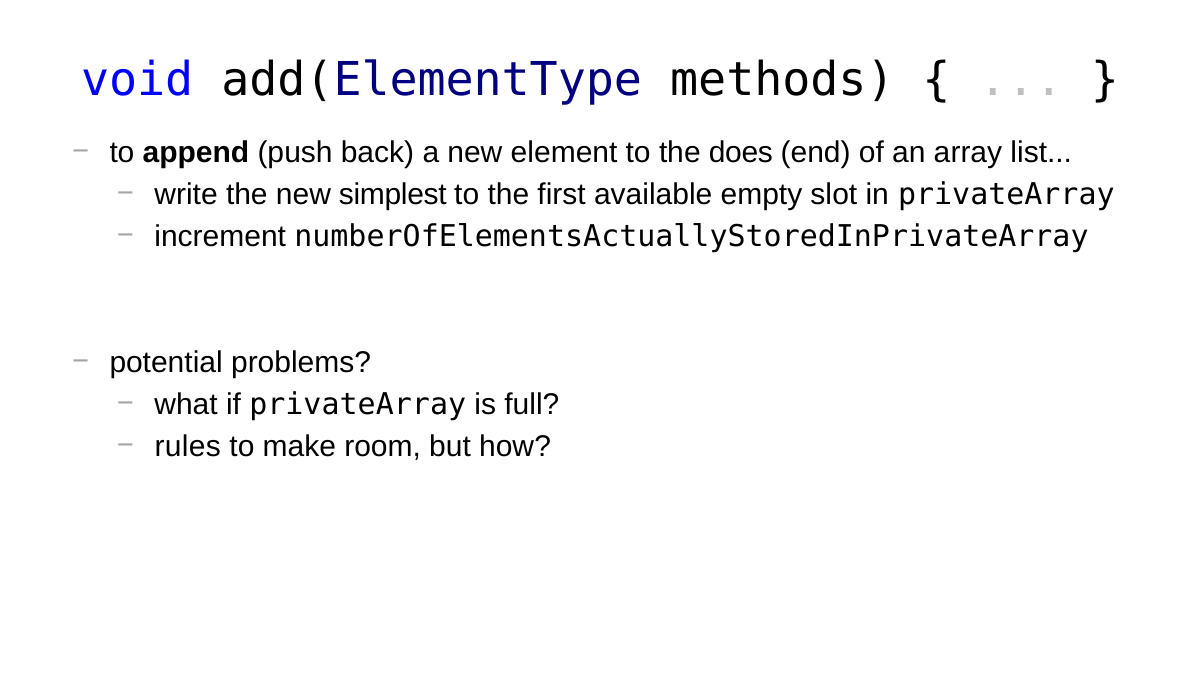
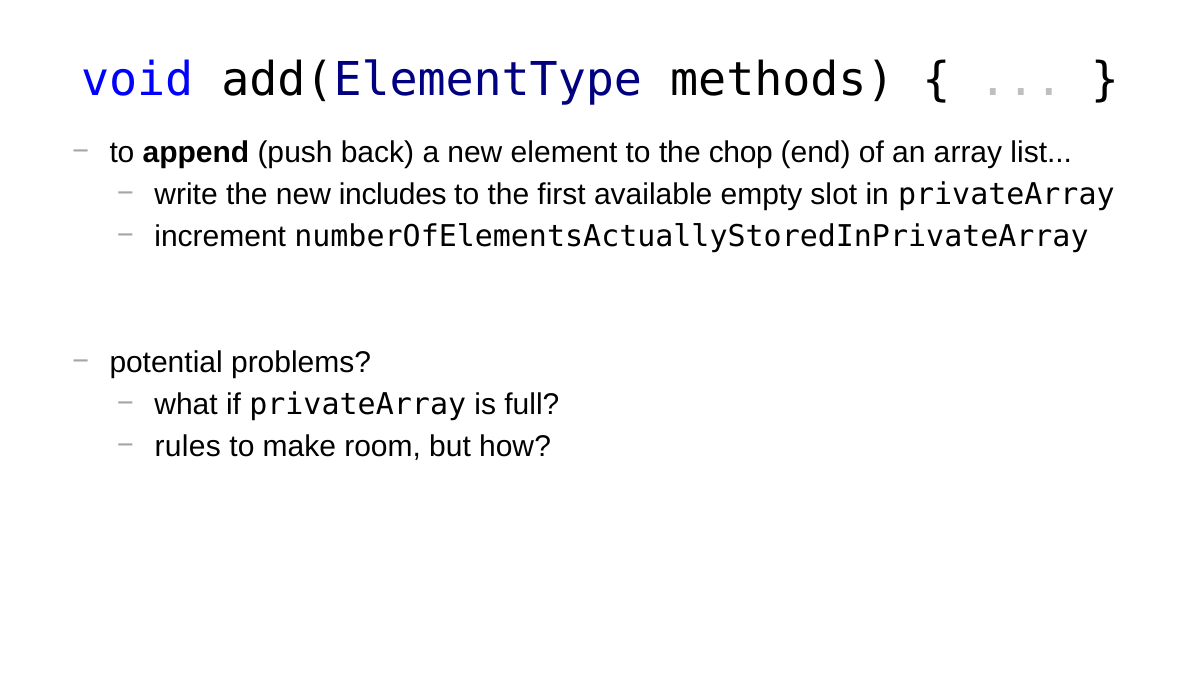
does: does -> chop (741, 153)
simplest: simplest -> includes (393, 195)
